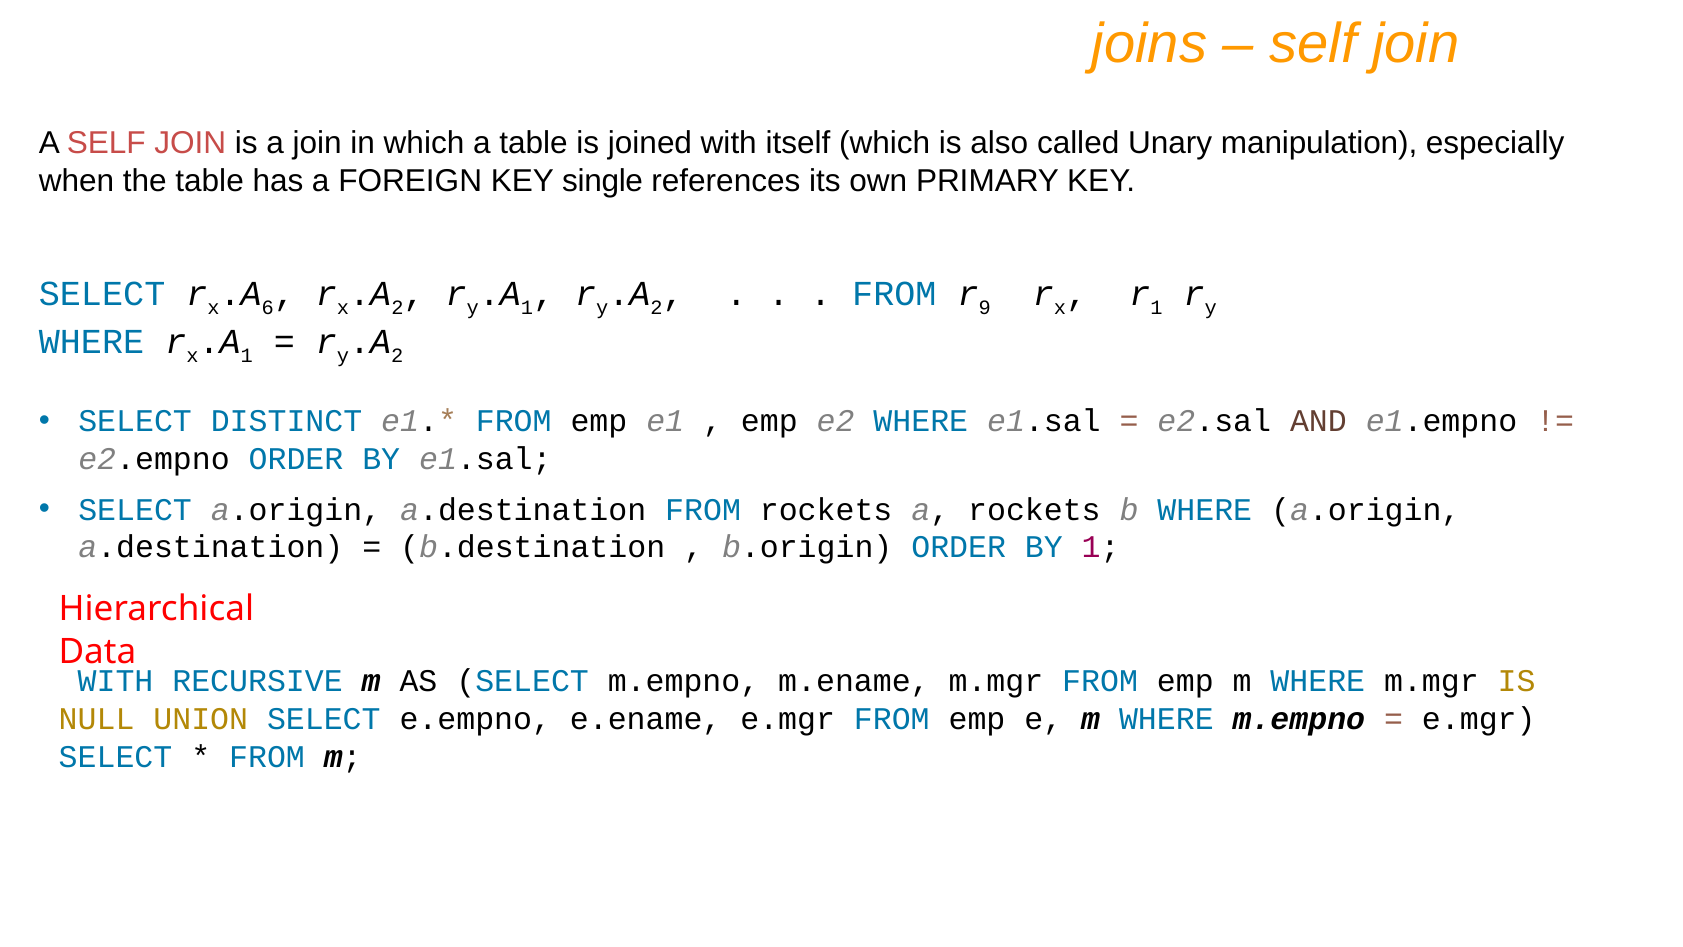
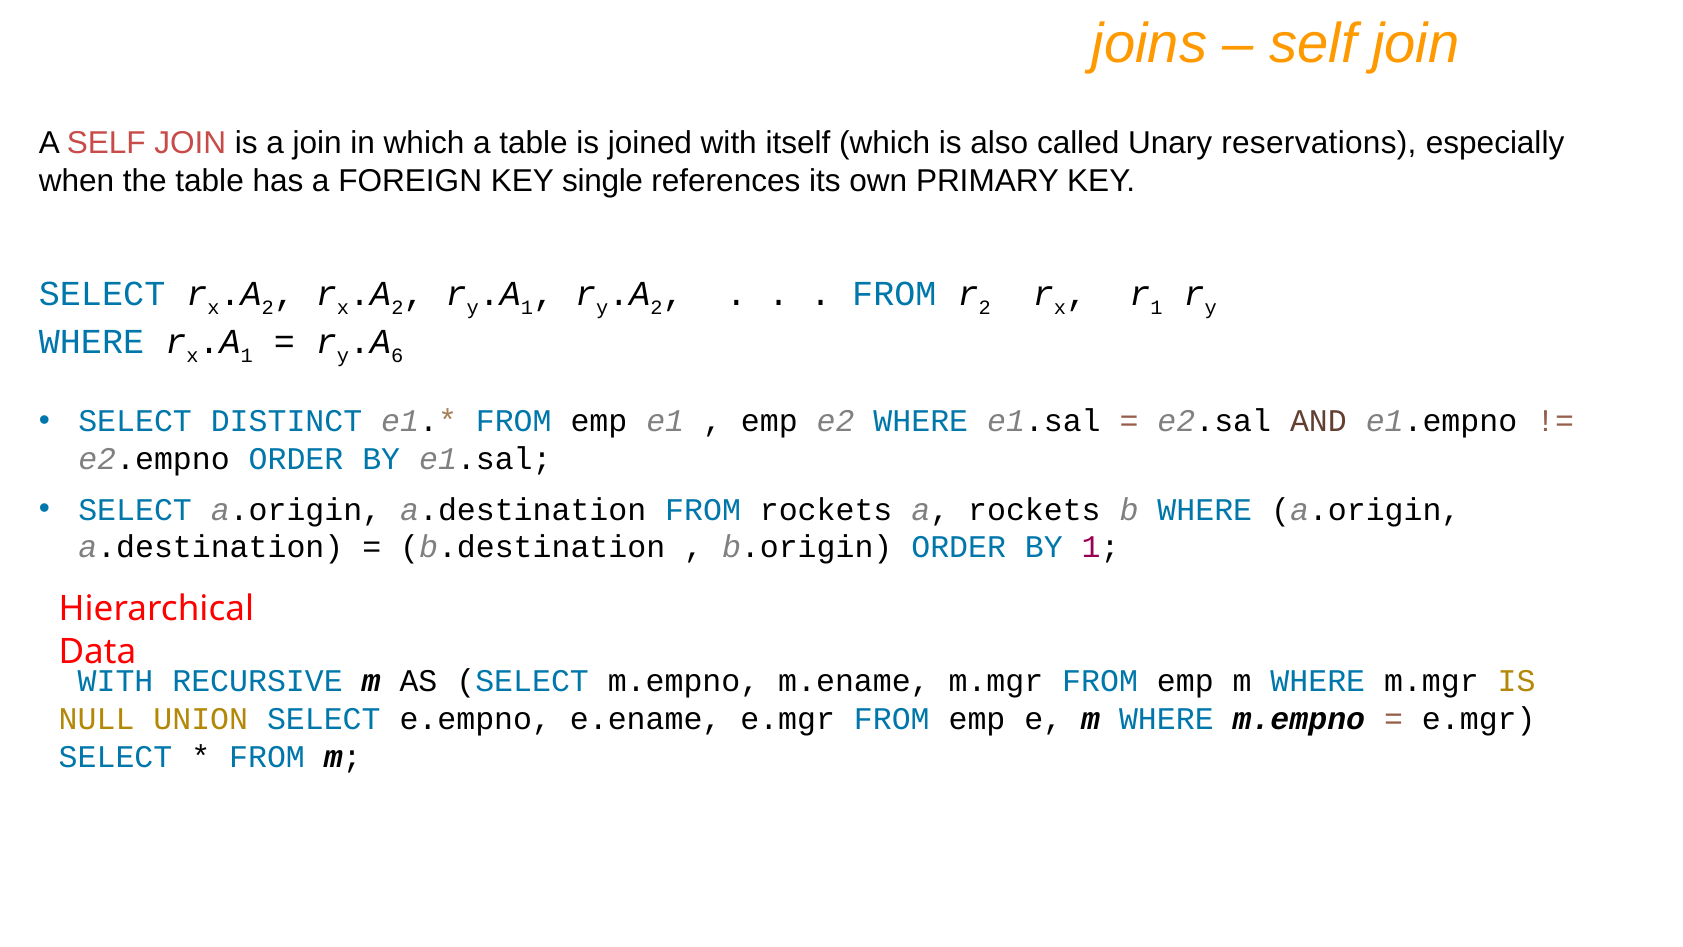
manipulation: manipulation -> reservations (1319, 143)
6: 6 -> 2 (268, 308)
9: 9 -> 2 (985, 308)
2: 2 -> 6 (397, 356)
